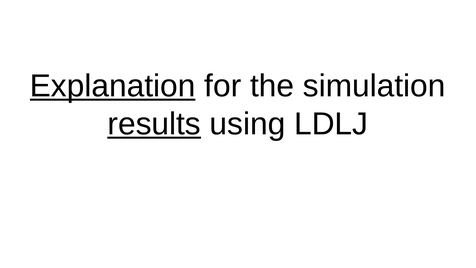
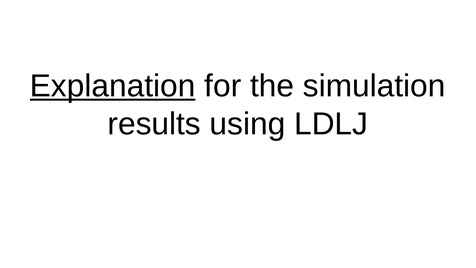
results underline: present -> none (154, 124)
